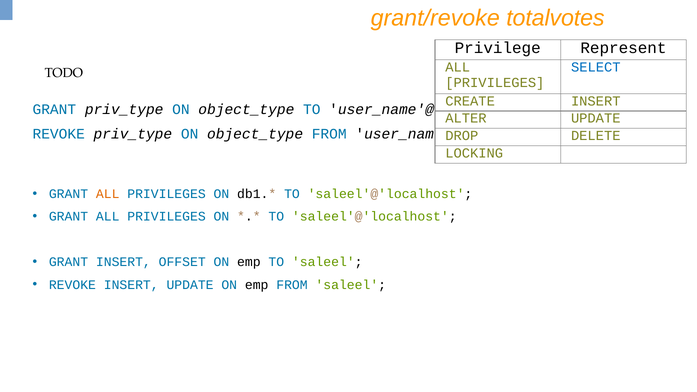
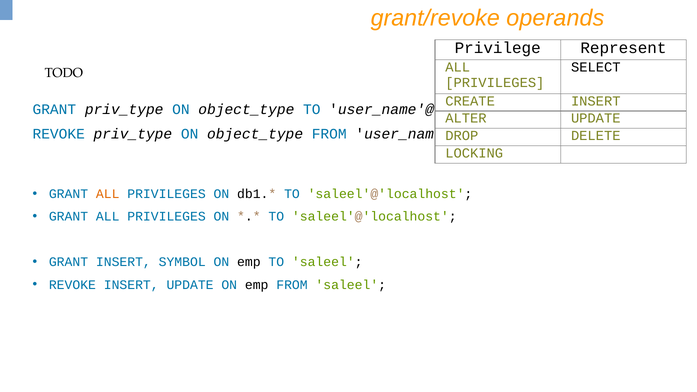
totalvotes: totalvotes -> operands (555, 18)
SELECT colour: blue -> black (596, 67)
OFFSET: OFFSET -> SYMBOL (182, 262)
